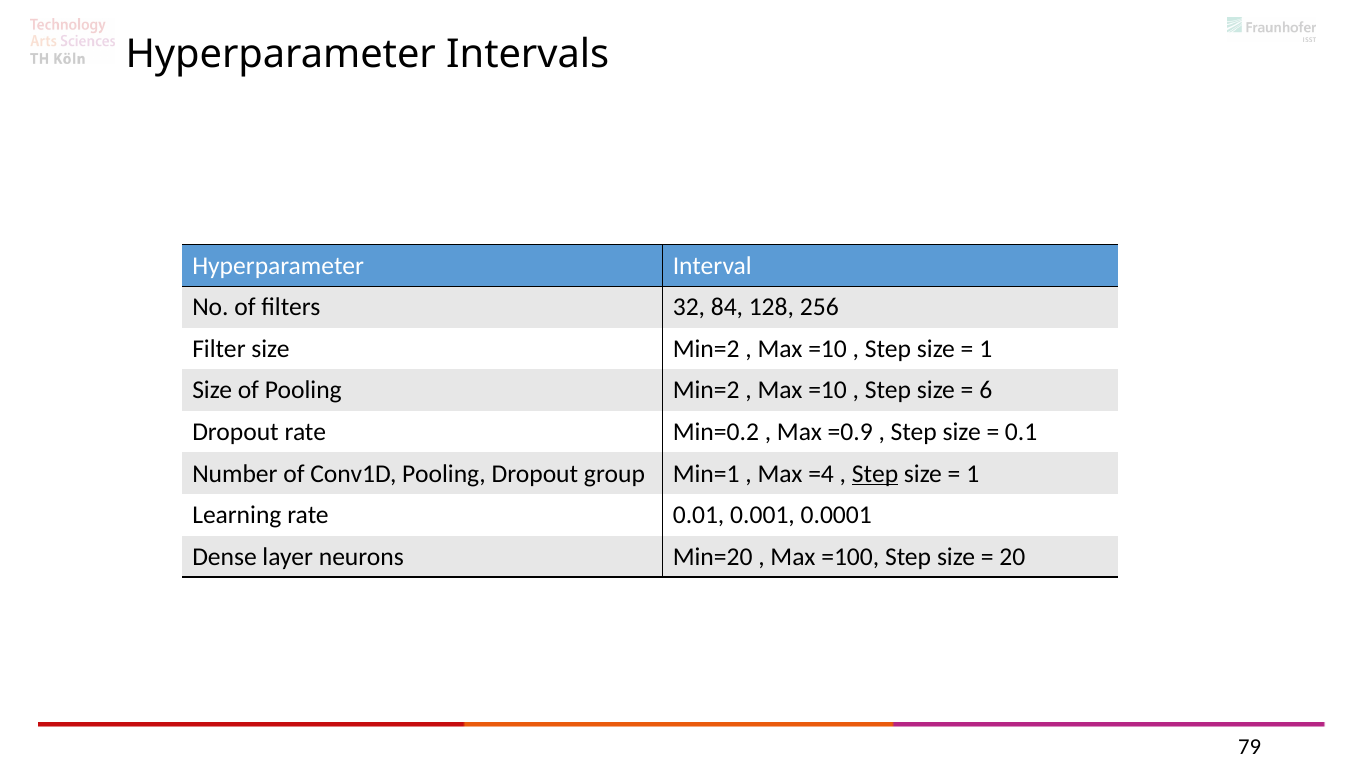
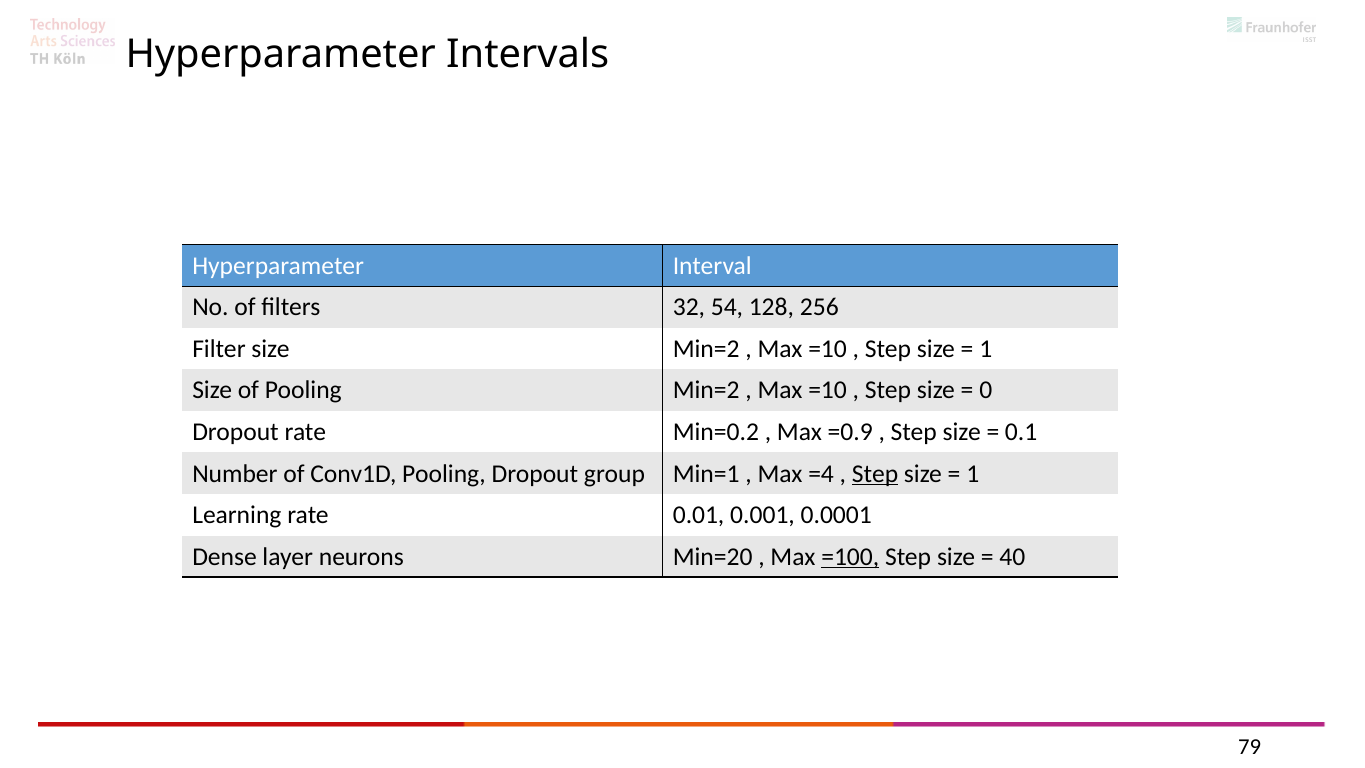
84: 84 -> 54 (727, 307)
6: 6 -> 0 (986, 390)
=100 underline: none -> present (850, 556)
20: 20 -> 40 (1012, 556)
